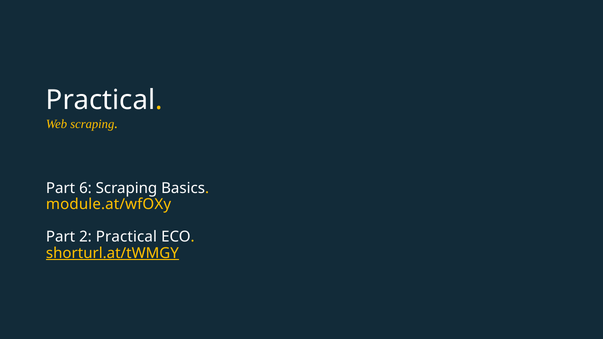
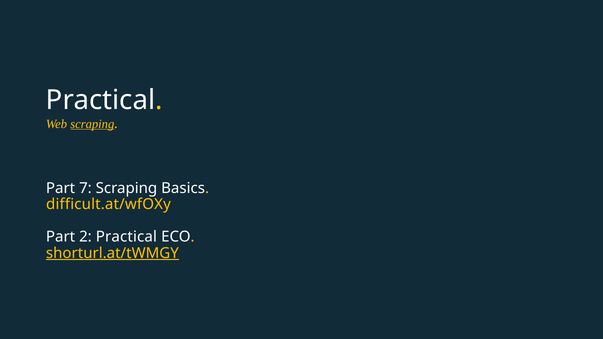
scraping underline: none -> present (92, 124)
6: 6 -> 7 (85, 188)
module.at/wfOXy: module.at/wfOXy -> difficult.at/wfOXy (109, 204)
